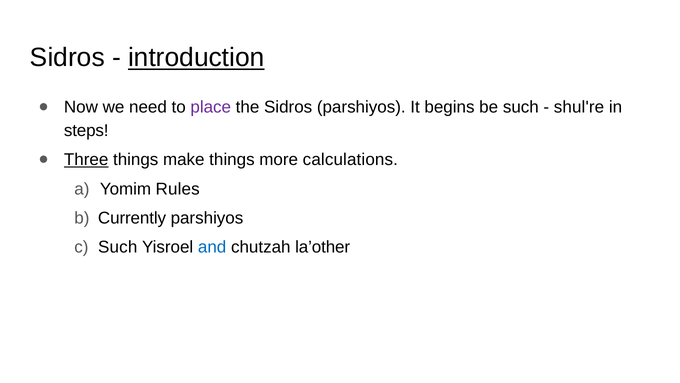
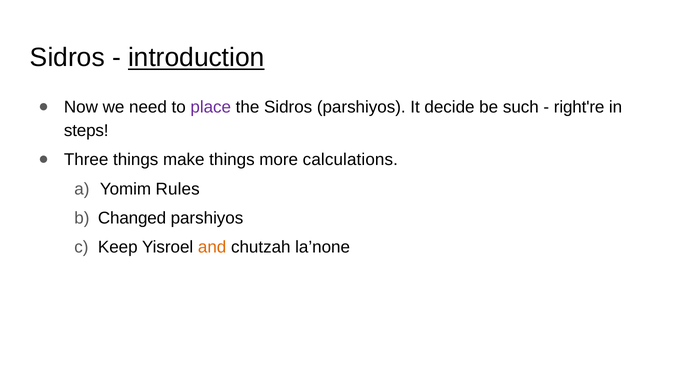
begins: begins -> decide (449, 107)
shul're: shul're -> right're (579, 107)
Three underline: present -> none (86, 160)
Currently: Currently -> Changed (132, 218)
Such: Such -> Keep (118, 247)
and colour: blue -> orange (212, 247)
la’other: la’other -> la’none (323, 247)
